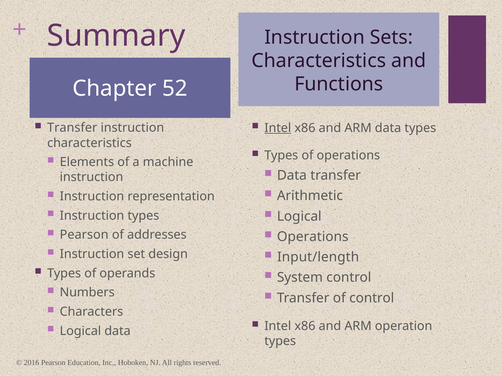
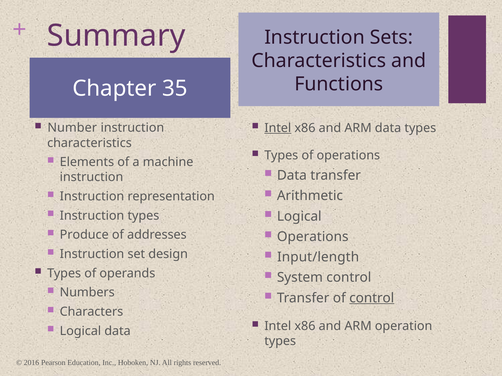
52: 52 -> 35 (175, 89)
Transfer: Transfer -> Number (72, 128)
Pearson: Pearson -> Produce (84, 235)
control underline: none -> present (372, 298)
